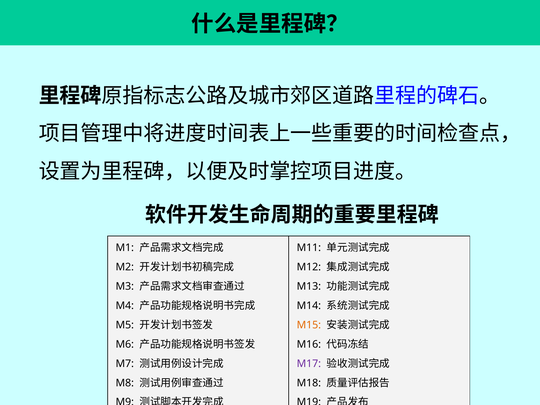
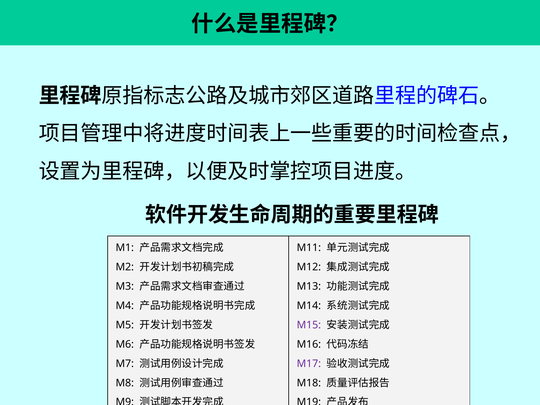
M15 colour: orange -> purple (309, 325)
